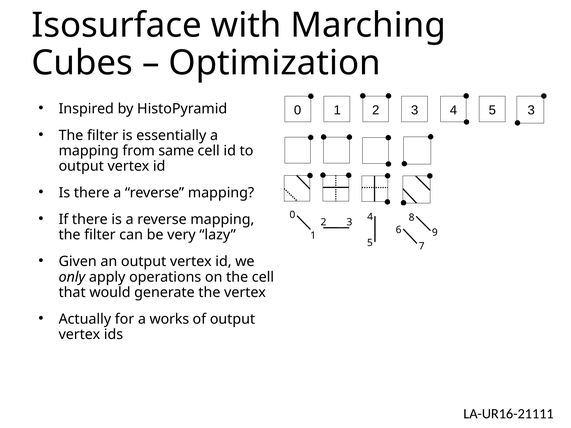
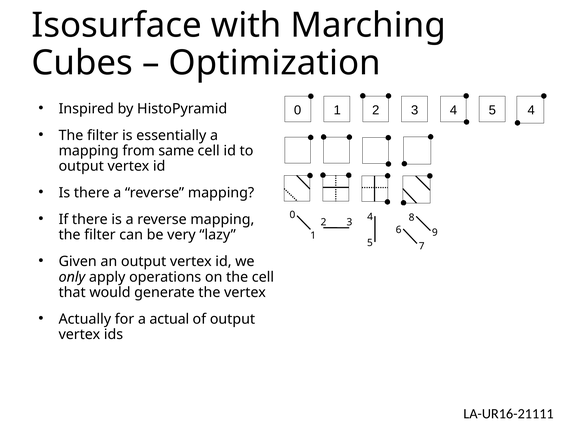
3: 3 -> 4 (531, 110)
works: works -> actual (169, 319)
